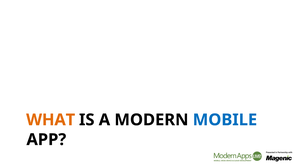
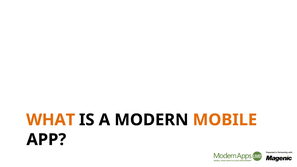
MOBILE colour: blue -> orange (225, 120)
